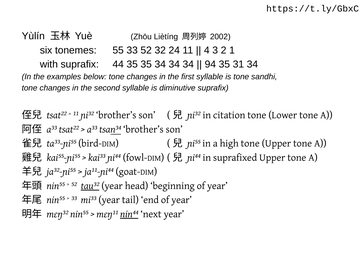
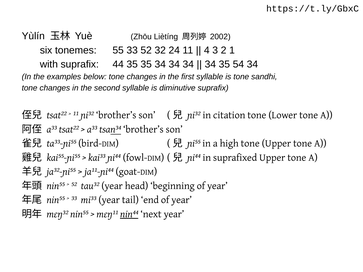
94: 94 -> 34 (210, 64)
31: 31 -> 54 (238, 64)
tau³² underline: present -> none (90, 186)
